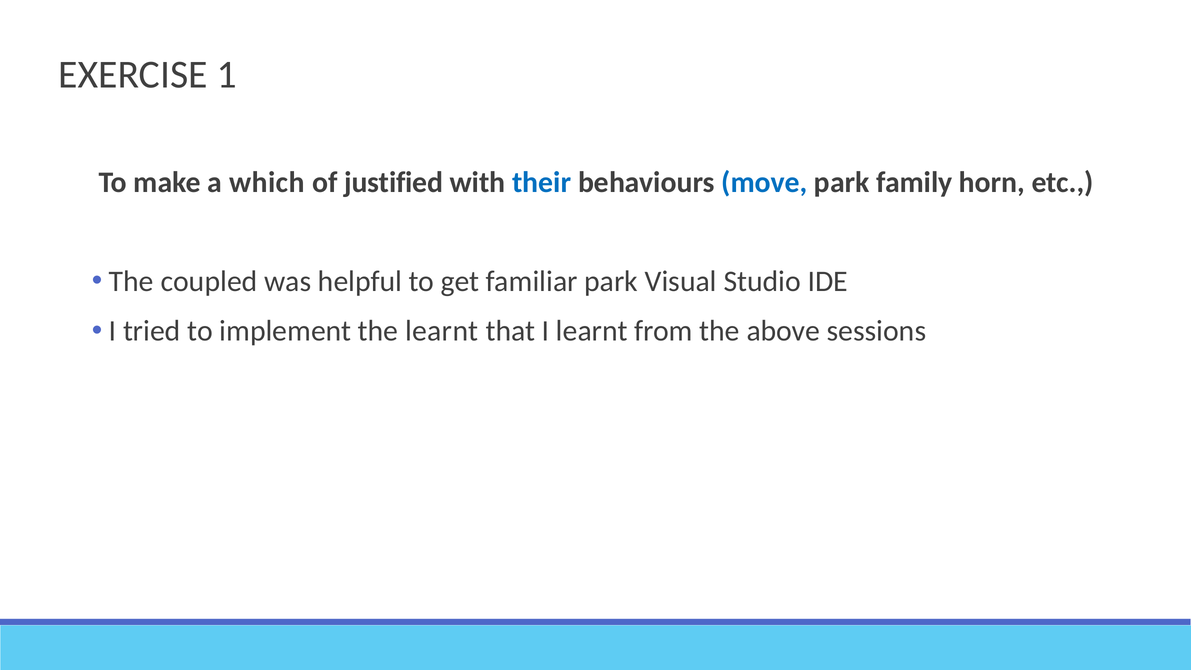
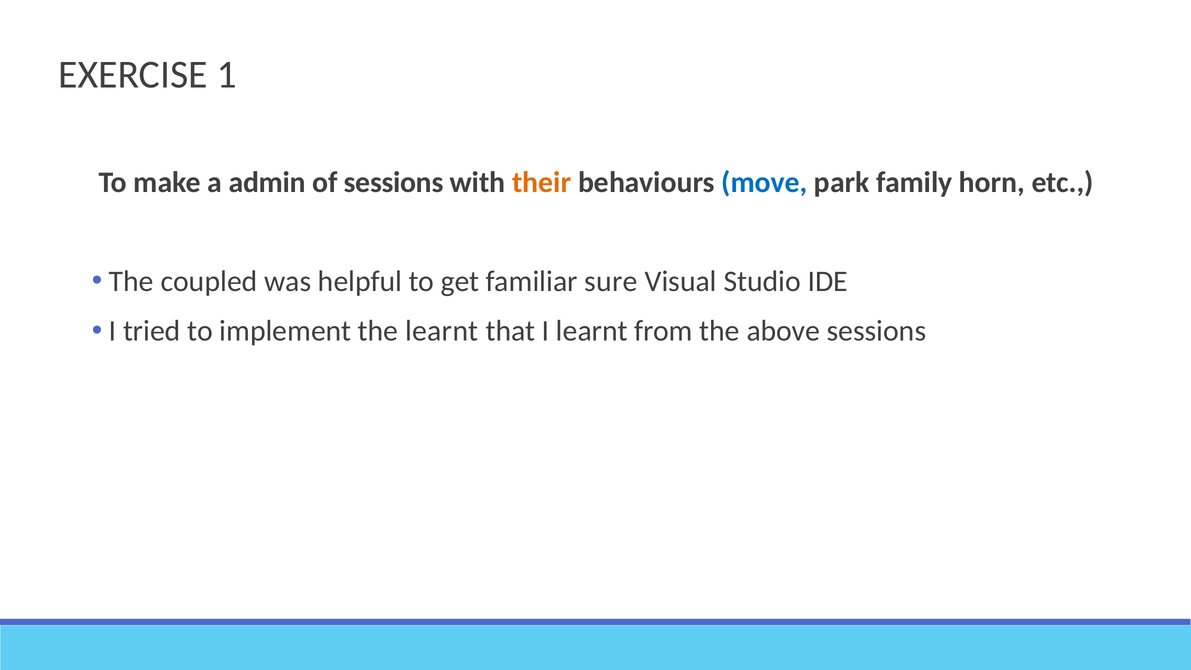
which: which -> admin (267, 182)
of justified: justified -> sessions (394, 182)
their colour: blue -> orange (542, 182)
familiar park: park -> sure (611, 281)
